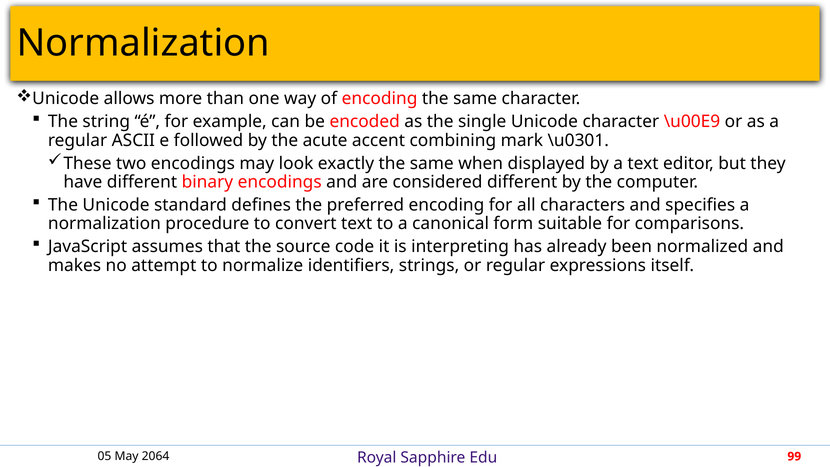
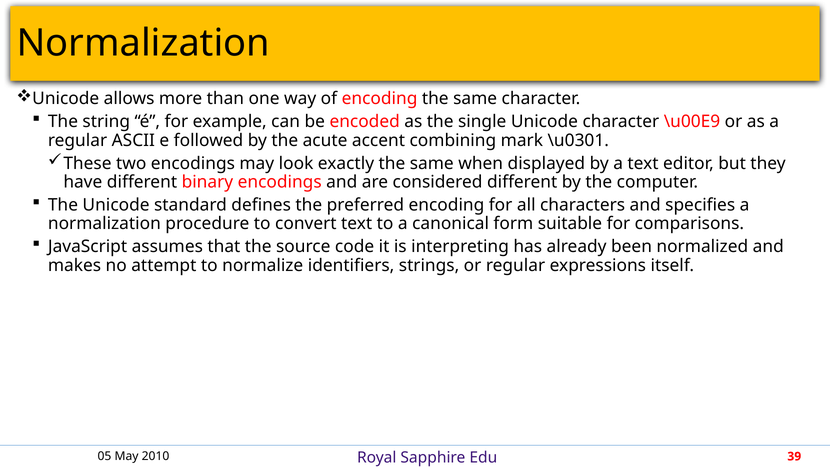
2064: 2064 -> 2010 (156, 456)
99: 99 -> 39 (794, 456)
